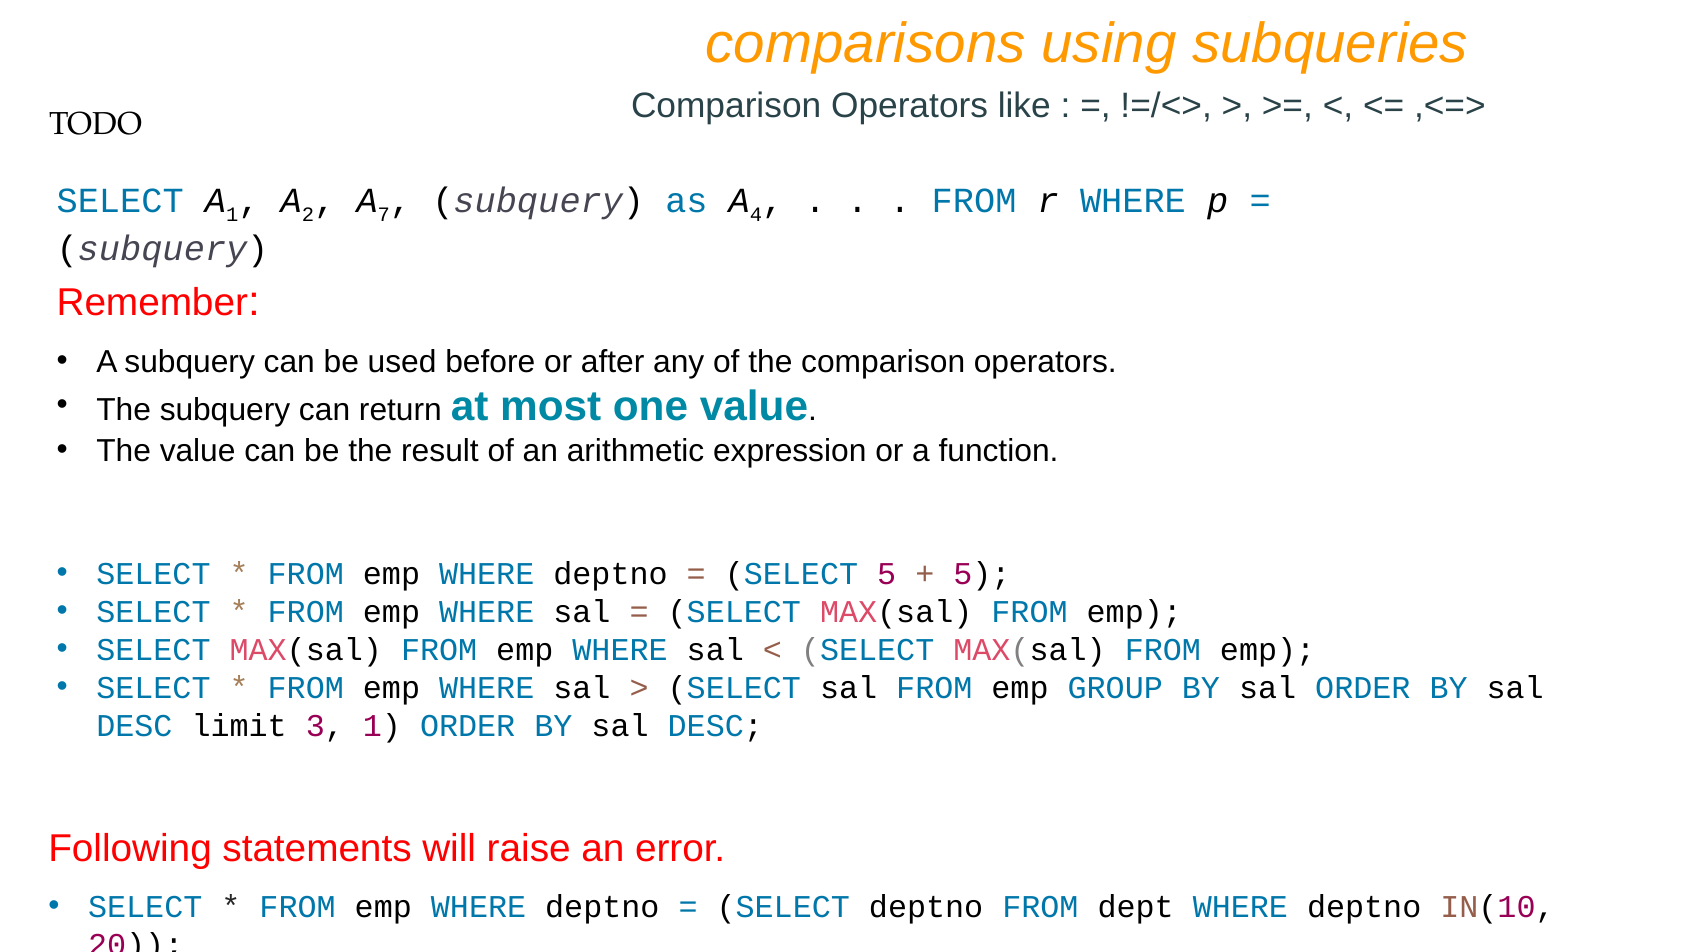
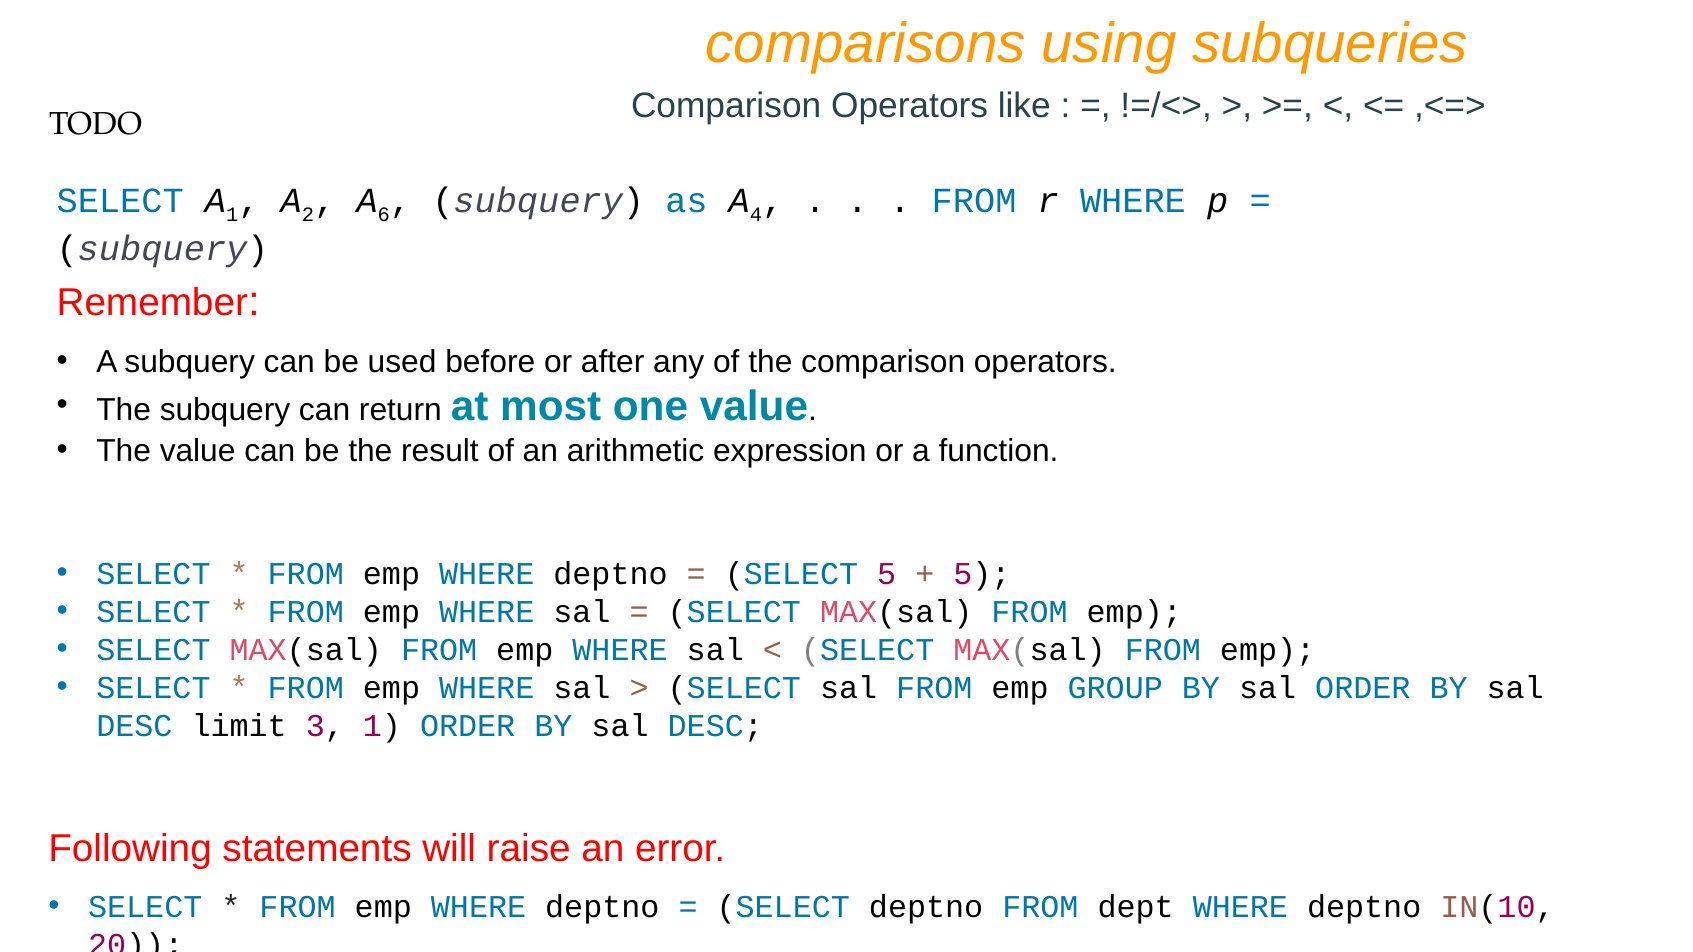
7: 7 -> 6 (384, 215)
